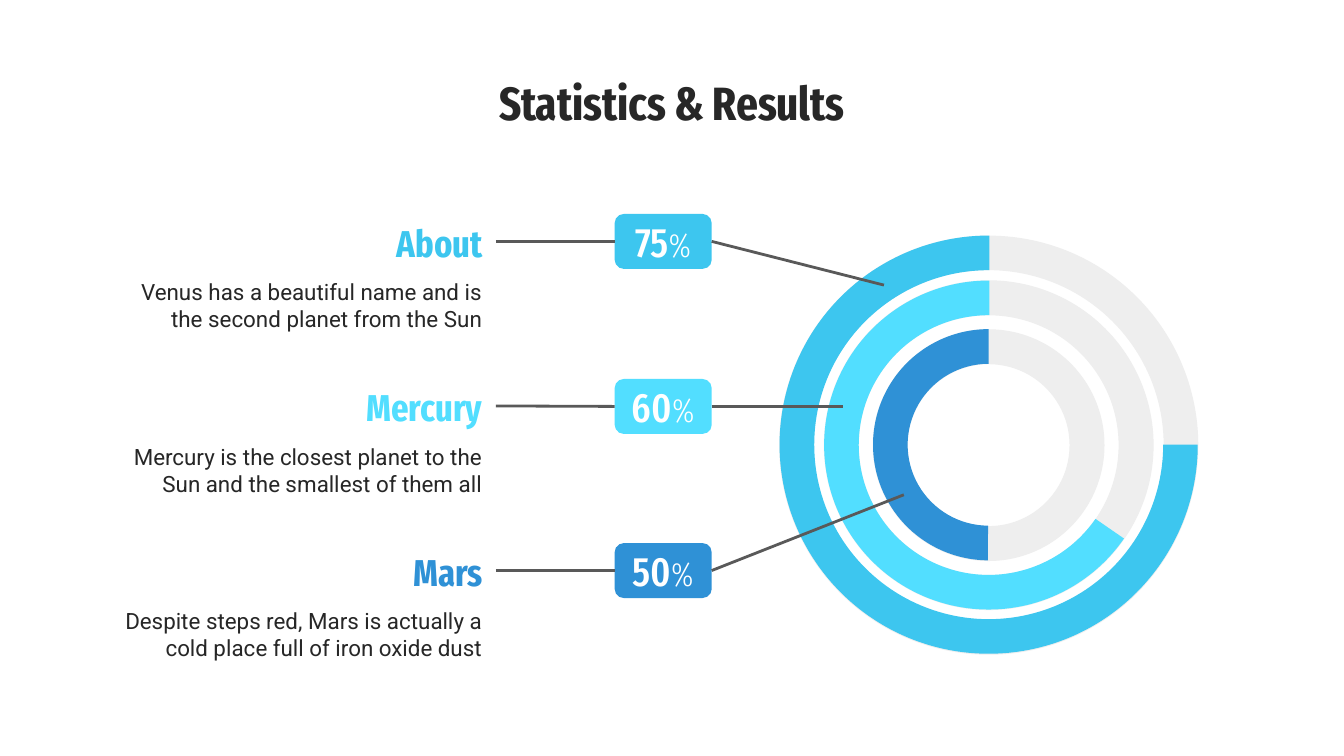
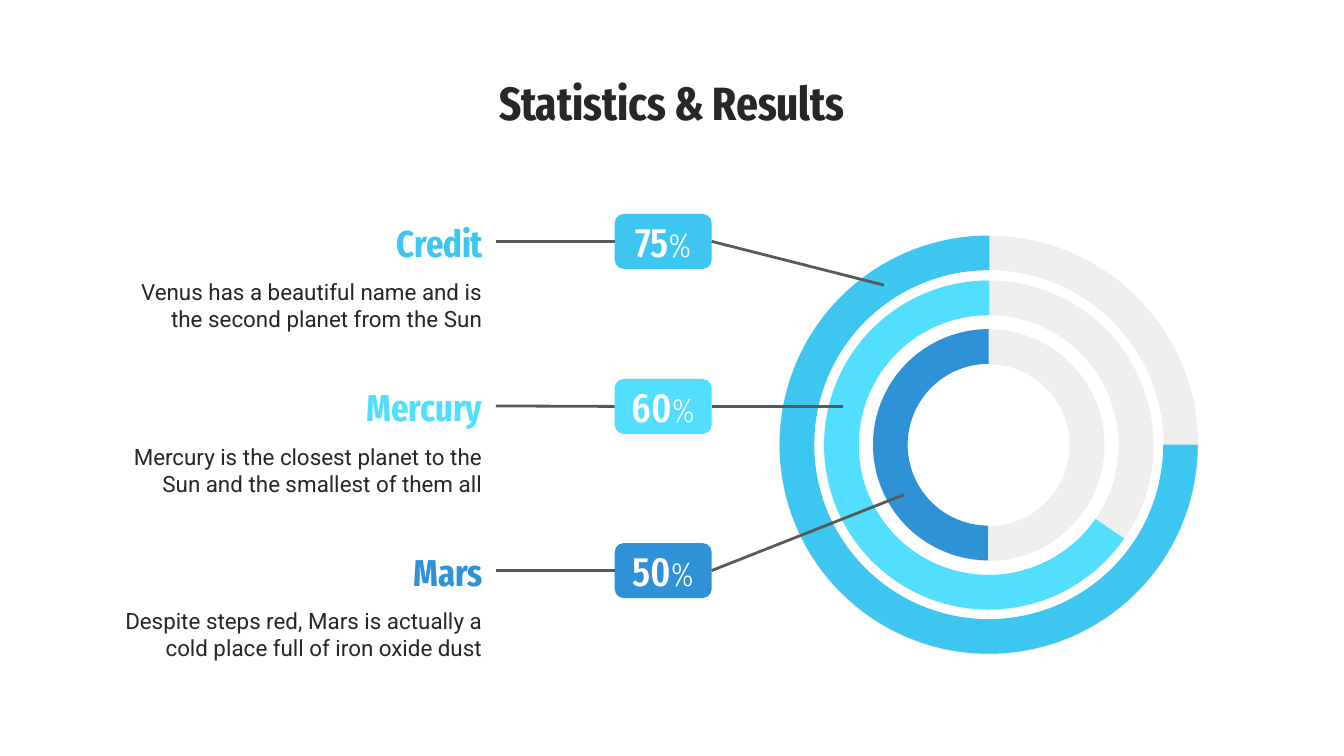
About: About -> Credit (440, 245)
